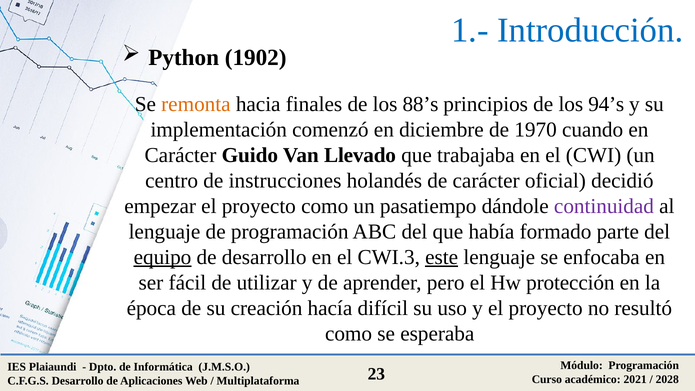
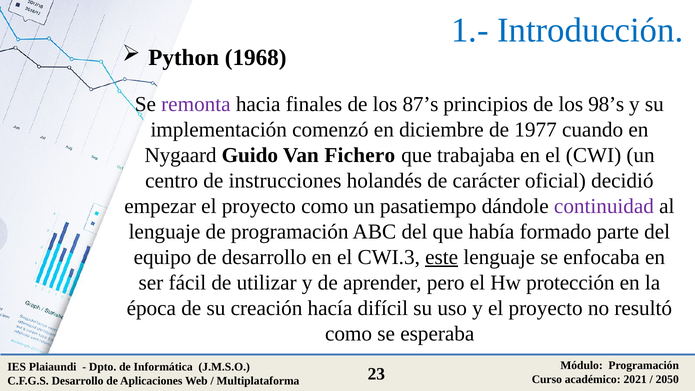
1902: 1902 -> 1968 (256, 58)
remonta colour: orange -> purple (196, 104)
88’s: 88’s -> 87’s (421, 104)
94’s: 94’s -> 98’s (606, 104)
1970: 1970 -> 1977 (536, 130)
Carácter: Carácter -> Nygaard (181, 155)
Llevado: Llevado -> Fichero (360, 155)
equipo underline: present -> none (163, 257)
2028: 2028 -> 2050 (667, 379)
